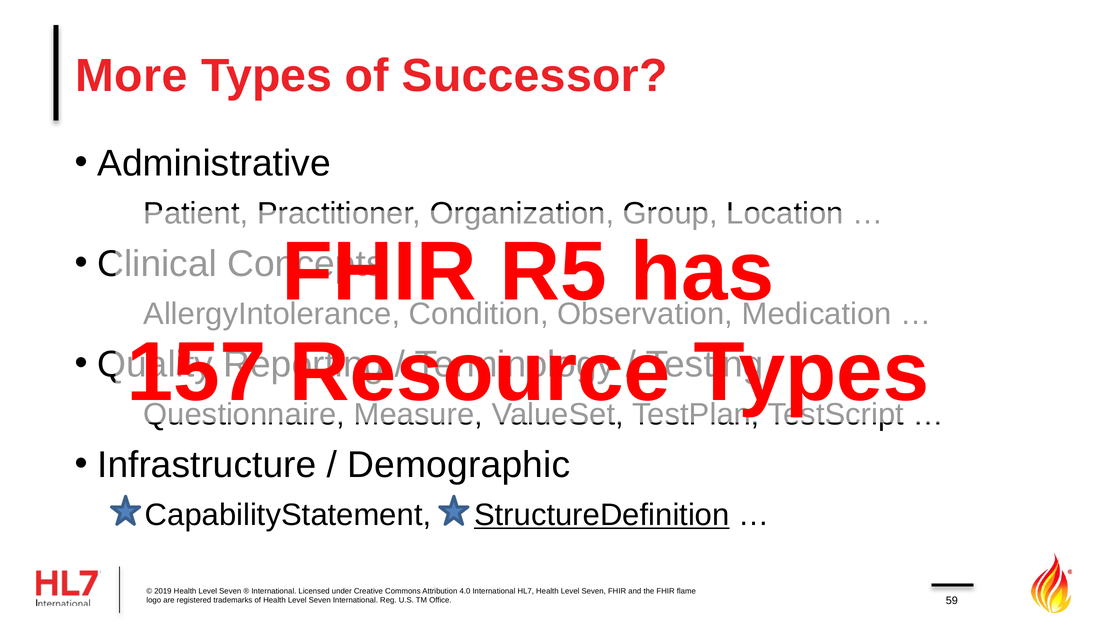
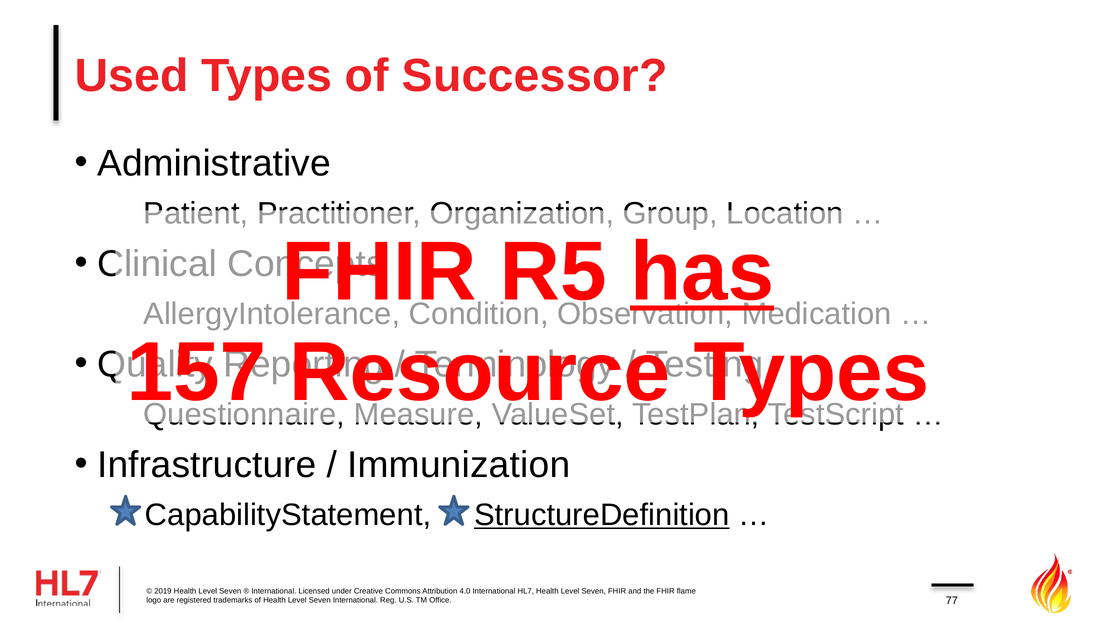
More: More -> Used (132, 76)
has underline: none -> present (702, 272)
Demographic: Demographic -> Immunization (459, 465)
59: 59 -> 77 (952, 600)
